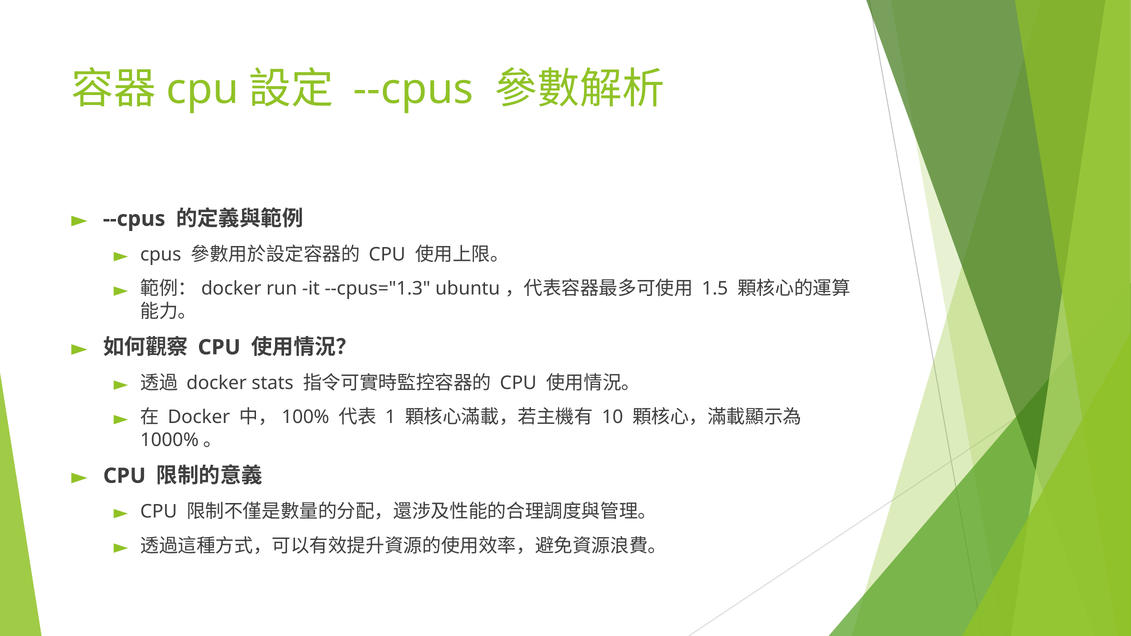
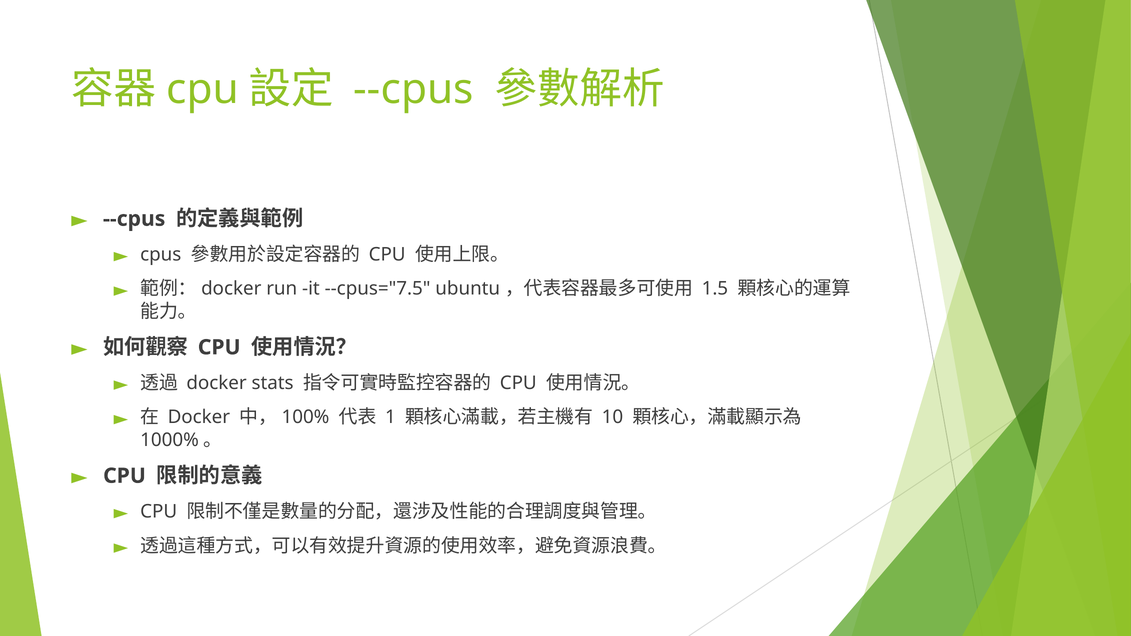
--cpus="1.3: --cpus="1.3 -> --cpus="7.5 (378, 289)
